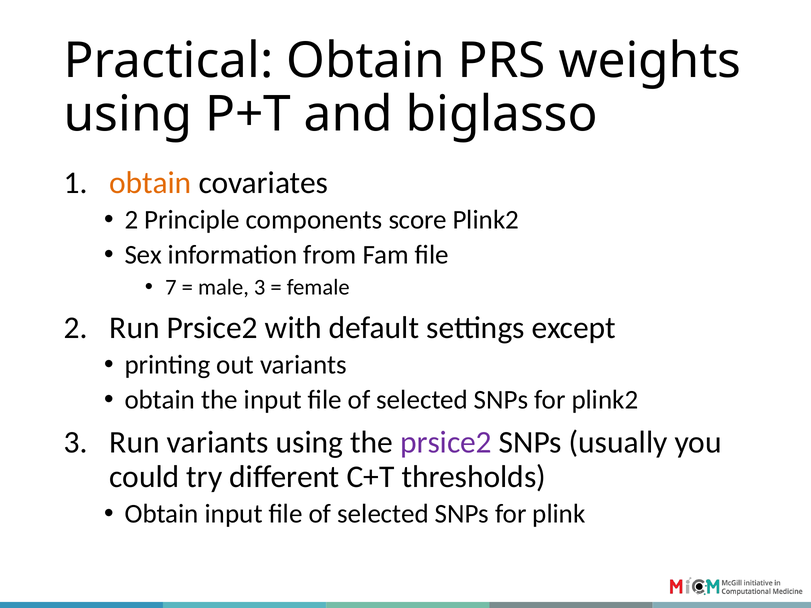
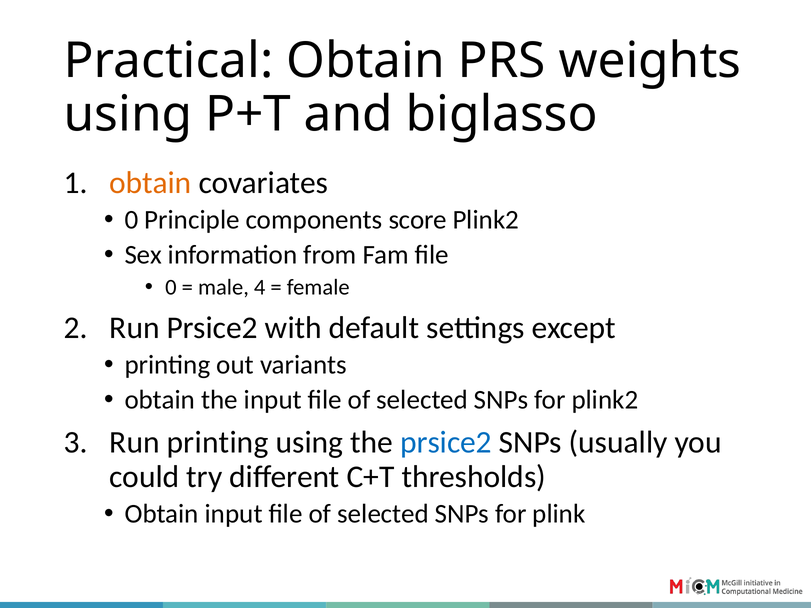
2: 2 -> 0 (132, 220)
7: 7 -> 0 (171, 287)
male 3: 3 -> 4 (260, 287)
Run variants: variants -> printing (218, 443)
prsice2 colour: purple -> blue (446, 443)
